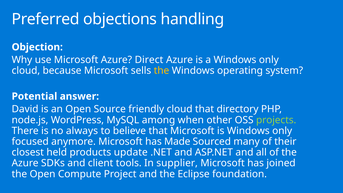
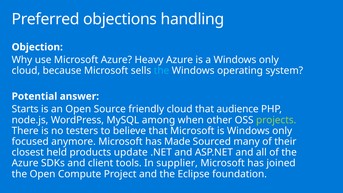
Direct: Direct -> Heavy (149, 60)
the colour: yellow -> light blue (162, 71)
David: David -> Starts (25, 109)
directory: directory -> audience (238, 109)
always: always -> testers (82, 131)
